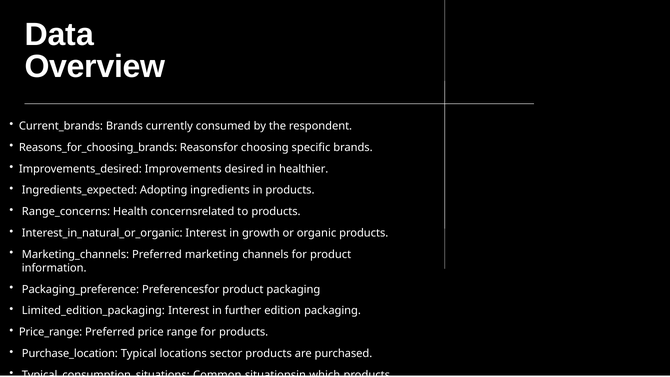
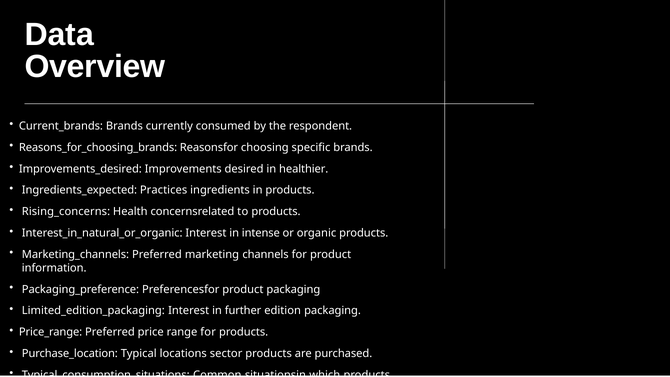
Adopting: Adopting -> Practices (164, 190)
Range_concerns: Range_concerns -> Rising_concerns (66, 212)
growth: growth -> intense (261, 233)
